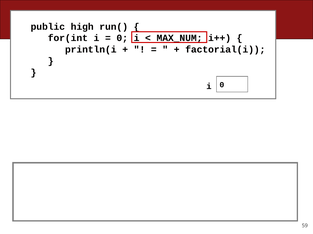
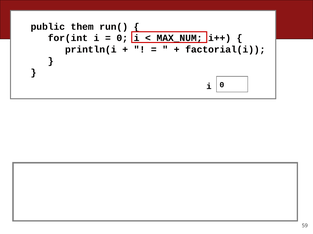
high: high -> them (82, 27)
